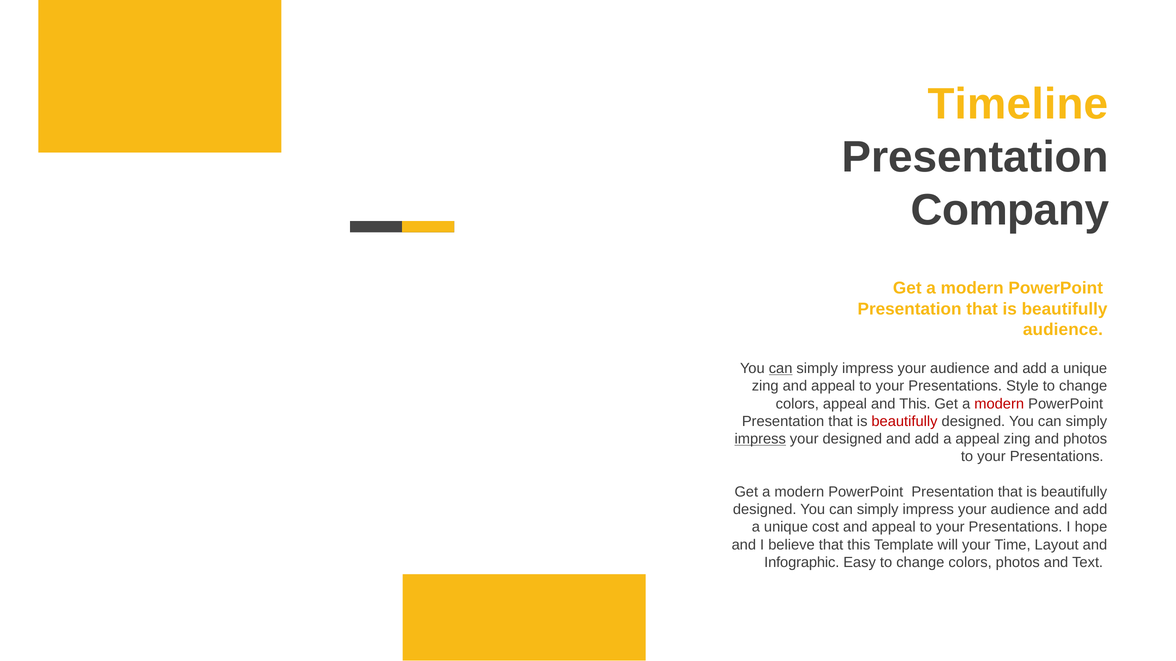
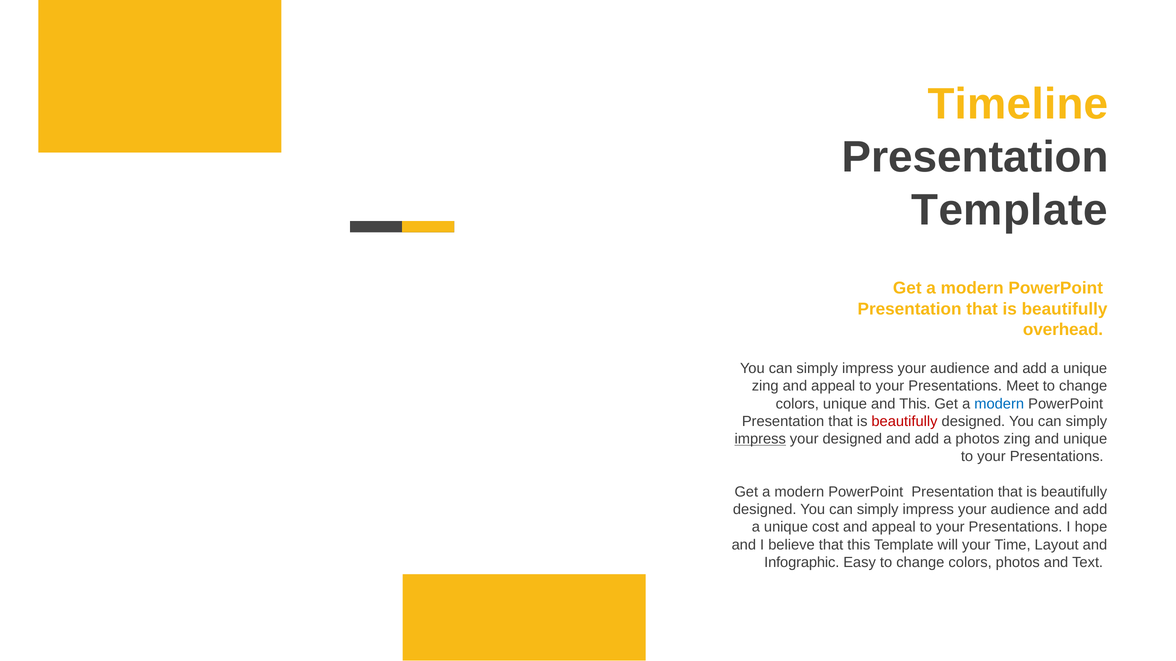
Company: Company -> Template (1009, 210)
audience: audience -> overhead (1063, 330)
can underline: present -> none (781, 369)
Style: Style -> Meet (1022, 386)
colors appeal: appeal -> unique (845, 404)
modern colour: red -> blue (999, 404)
a appeal: appeal -> photos (978, 439)
and photos: photos -> unique (1085, 439)
